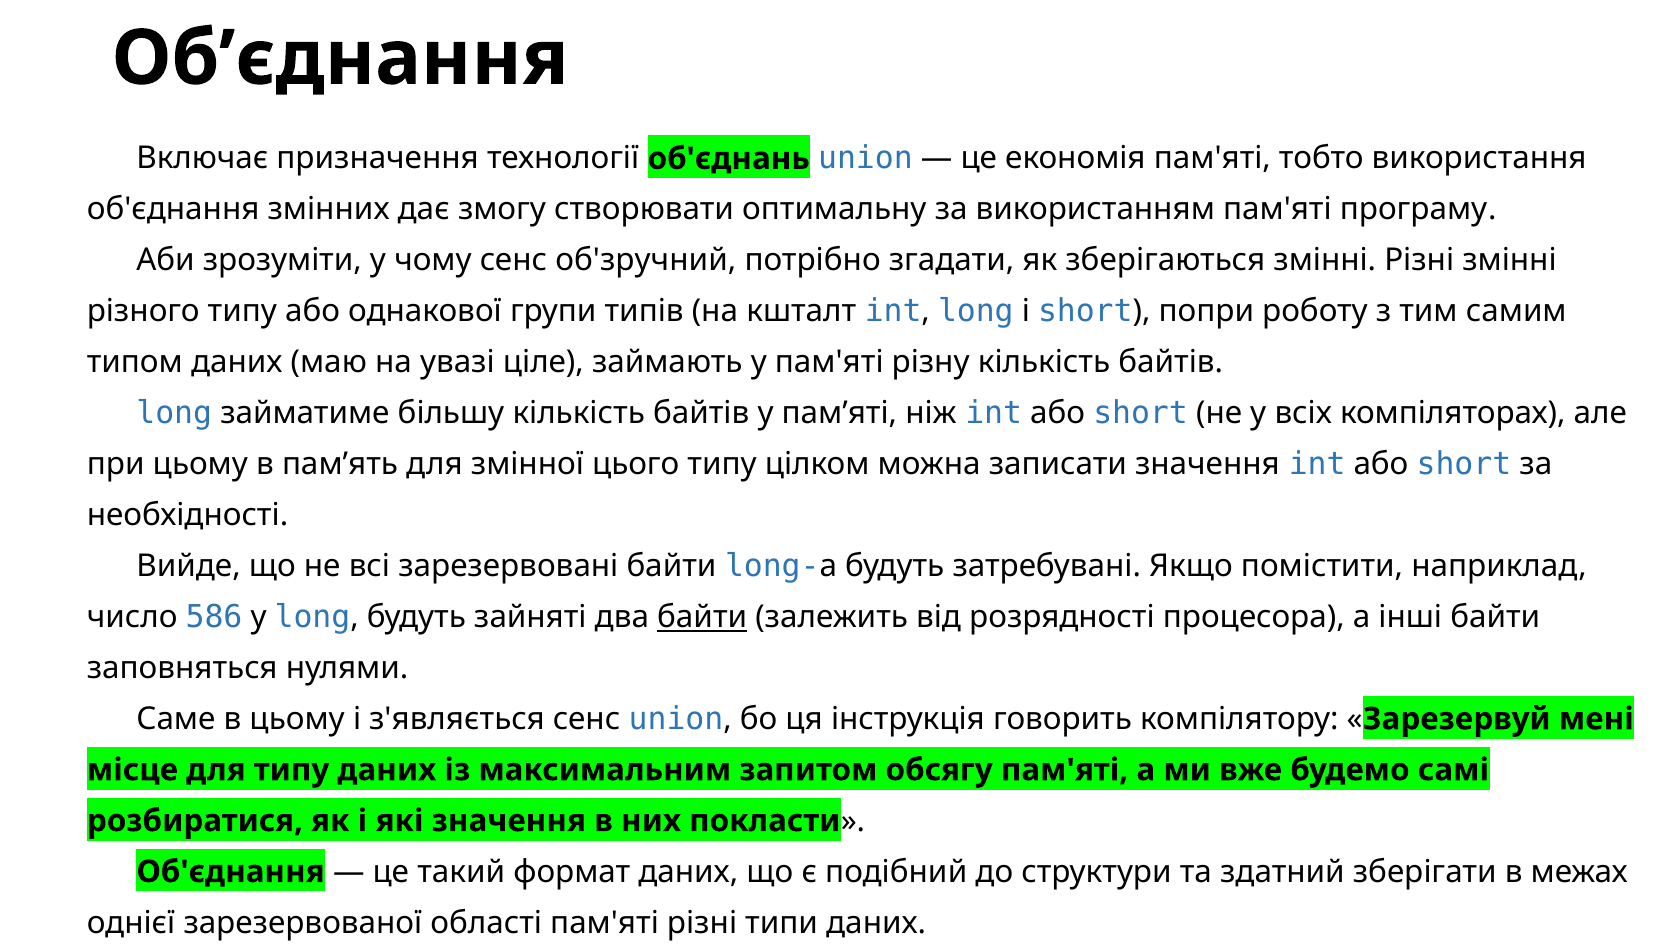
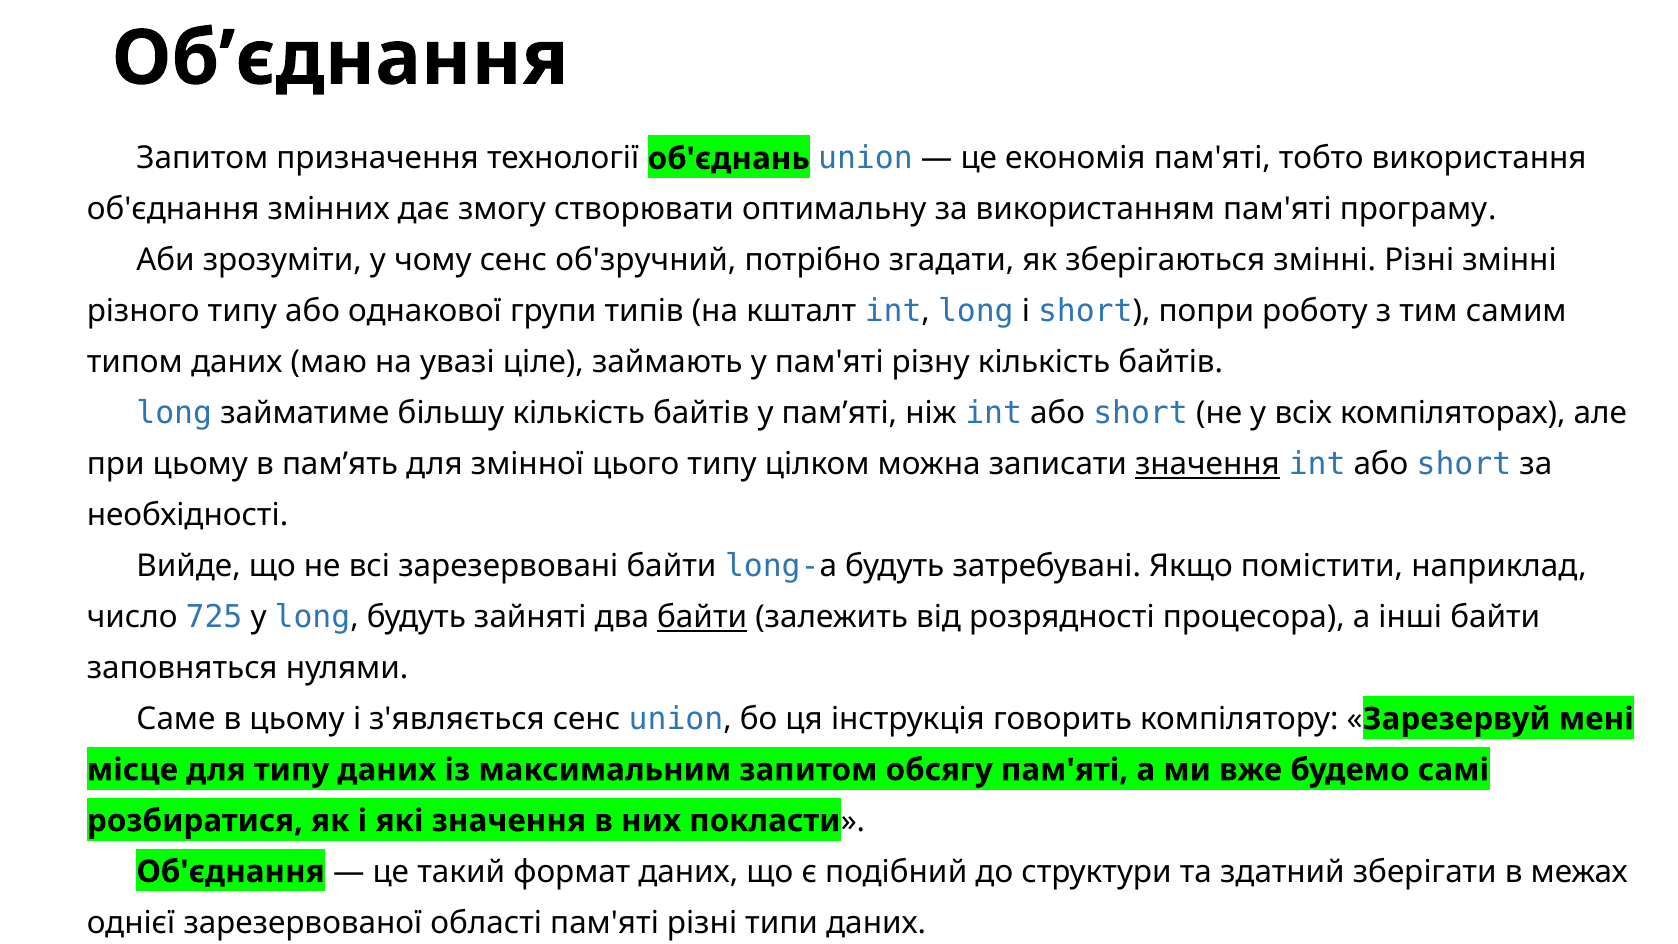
Включає: Включає -> Запитом (202, 159)
значення underline: none -> present (1207, 464)
586: 586 -> 725 (214, 617)
